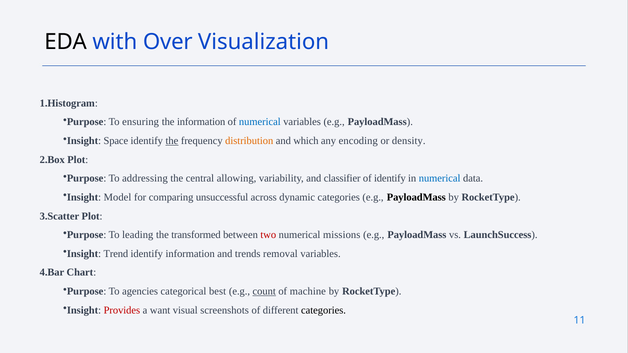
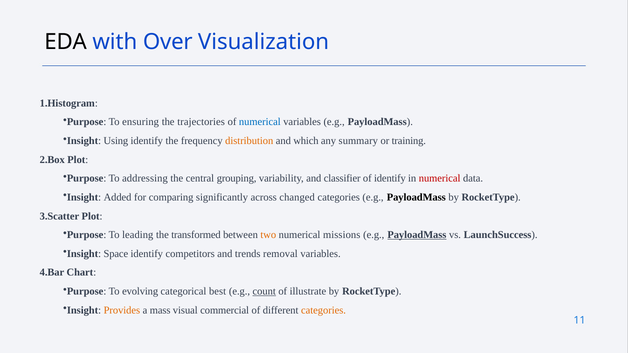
the information: information -> trajectories (201, 122)
Space: Space -> Using (116, 141)
the underline: present -> none (172, 141)
encoding: encoding -> summary (358, 141)
density: density -> training (409, 141)
allowing: allowing -> grouping (237, 179)
numerical colour: blue -> red (440, 179)
Model: Model -> Added (118, 197)
unsuccessful: unsuccessful -> significantly (222, 197)
dynamic: dynamic -> changed (297, 197)
two colour: red -> orange (268, 235)
PayloadMass underline: none -> present (417, 235)
Trend: Trend -> Space (116, 254)
identify information: information -> competitors (190, 254)
agencies: agencies -> evolving (140, 292)
machine: machine -> illustrate (308, 292)
Provides colour: red -> orange (122, 310)
want: want -> mass (160, 310)
screenshots: screenshots -> commercial (225, 310)
categories colour: black -> orange (324, 310)
